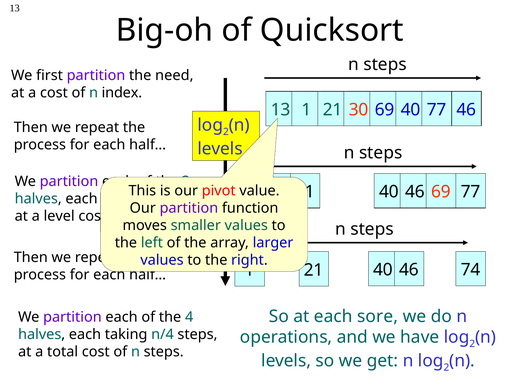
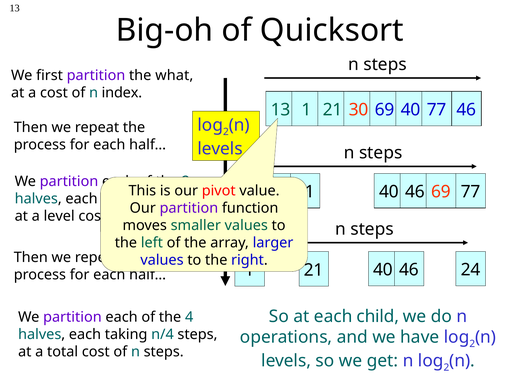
need: need -> what (174, 76)
74: 74 -> 24 (471, 270)
sore: sore -> child (378, 316)
